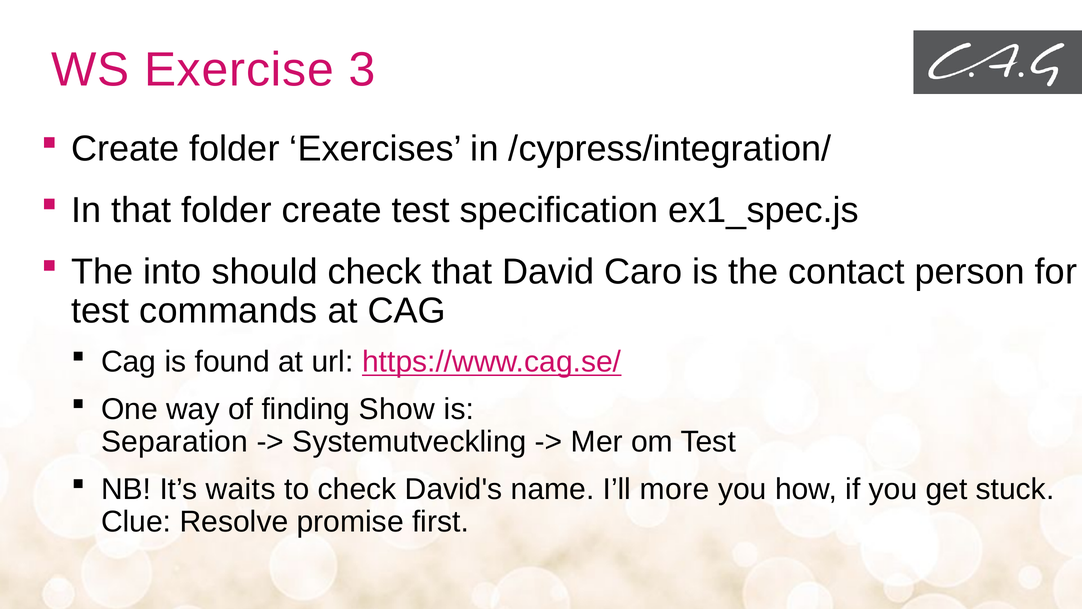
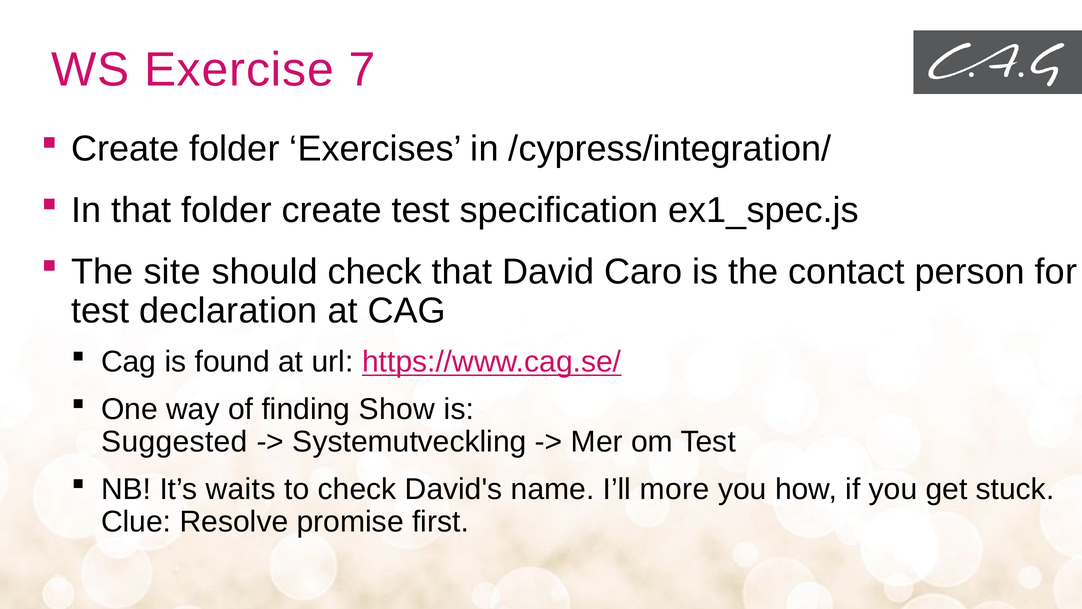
3: 3 -> 7 (362, 70)
into: into -> site (172, 272)
commands: commands -> declaration (228, 311)
Separation: Separation -> Suggested (175, 442)
